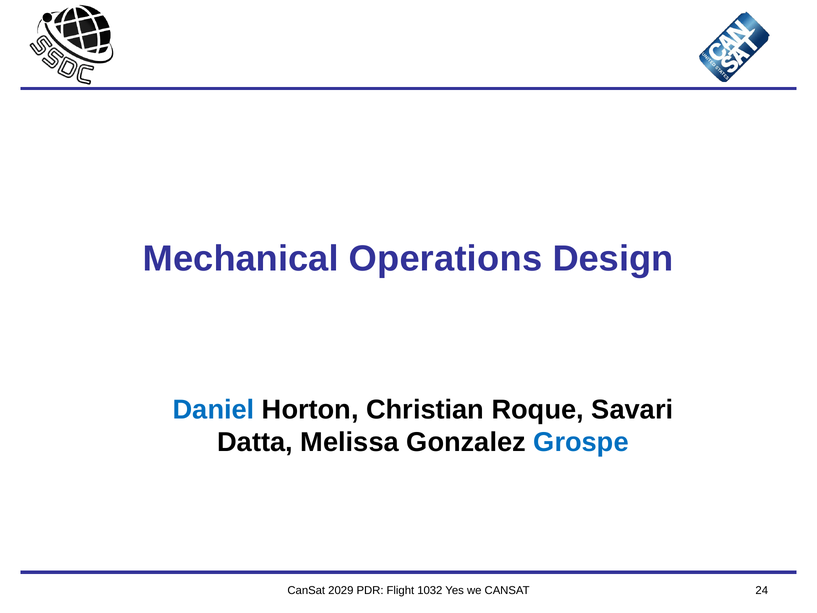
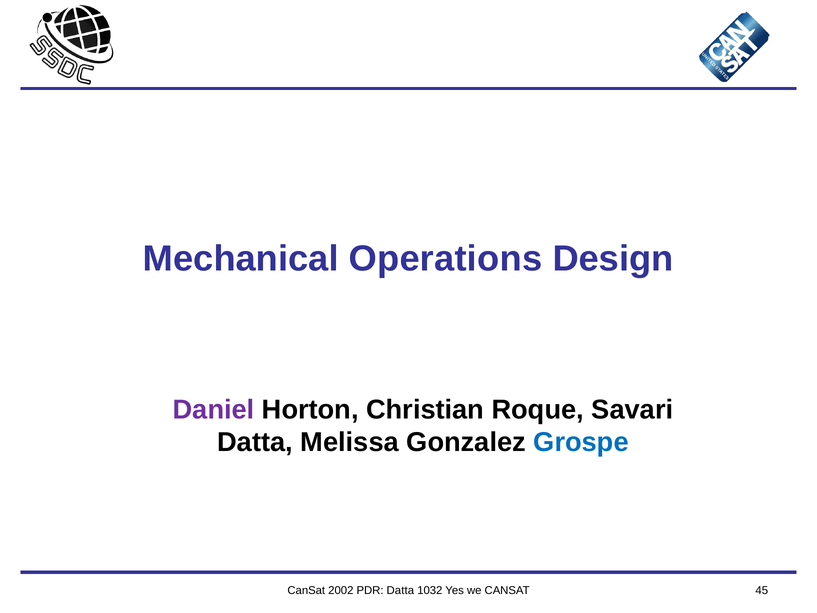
Daniel colour: blue -> purple (214, 410)
2029: 2029 -> 2002 (341, 590)
PDR Flight: Flight -> Datta (400, 590)
24: 24 -> 45 (762, 590)
